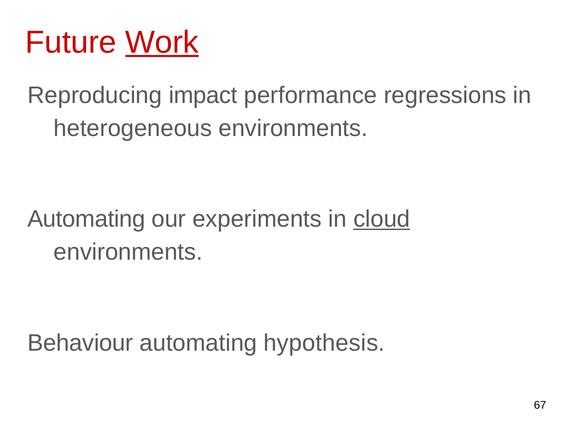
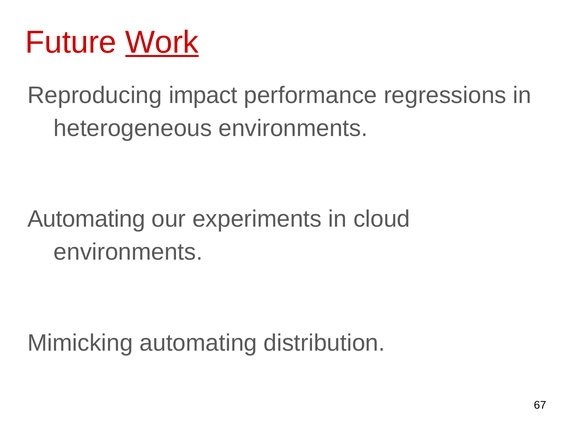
cloud underline: present -> none (382, 219)
Behaviour: Behaviour -> Mimicking (80, 342)
hypothesis: hypothesis -> distribution (324, 342)
